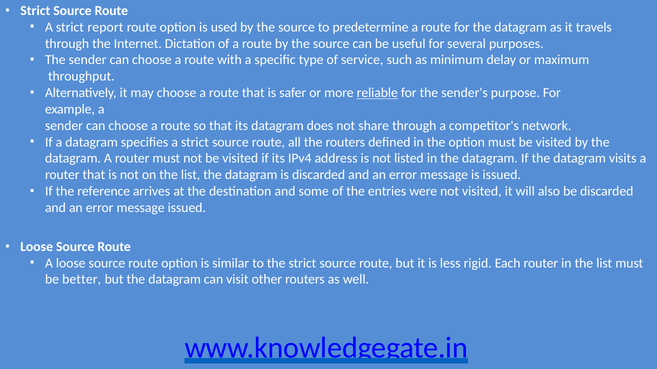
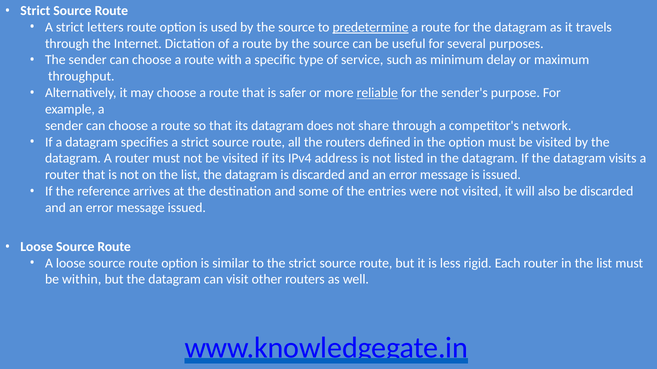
report: report -> letters (105, 27)
predetermine underline: none -> present (370, 27)
better: better -> within (82, 280)
